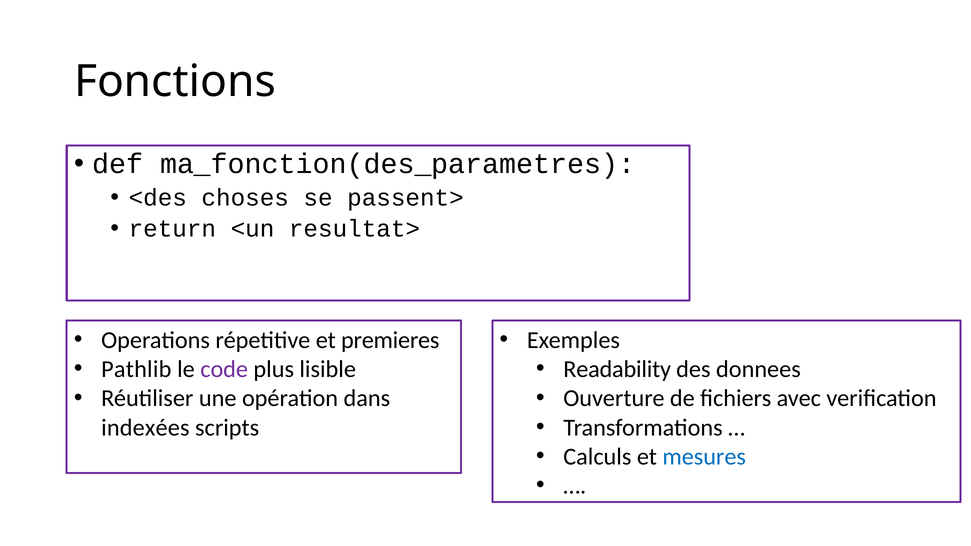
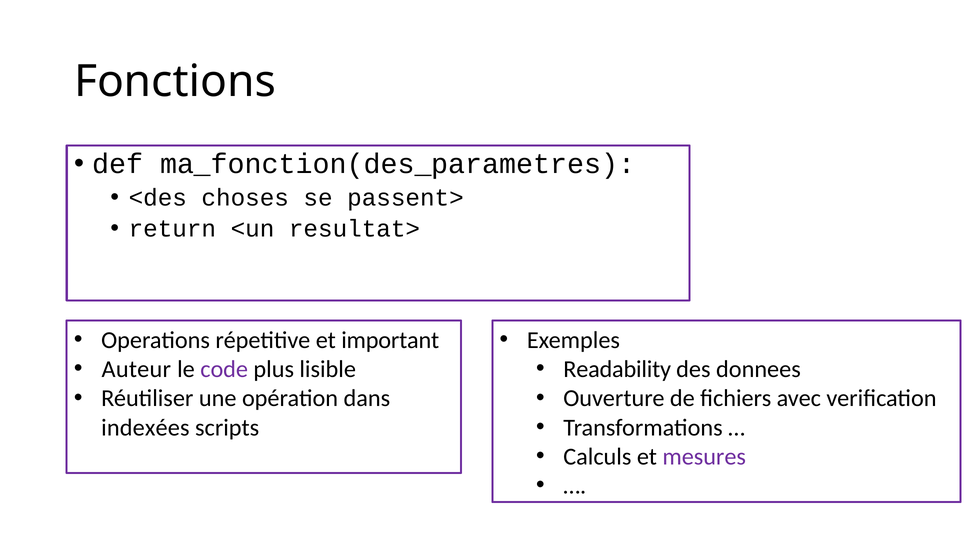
premieres: premieres -> important (390, 340)
Pathlib: Pathlib -> Auteur (136, 369)
mesures colour: blue -> purple (704, 457)
